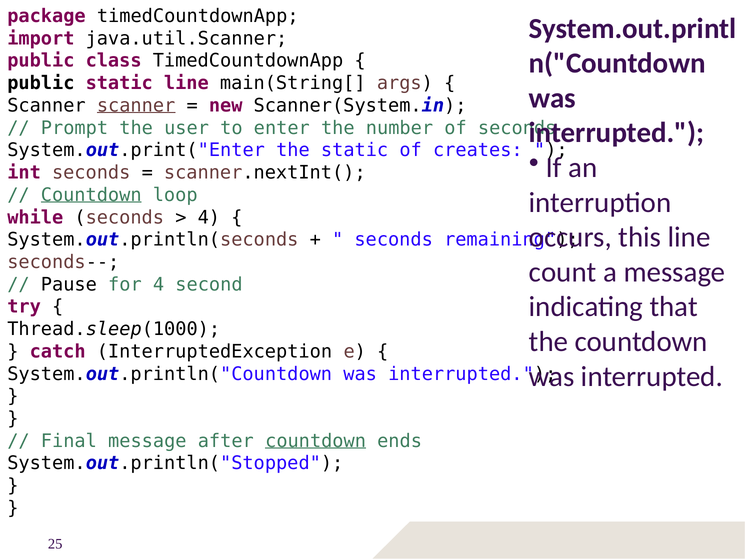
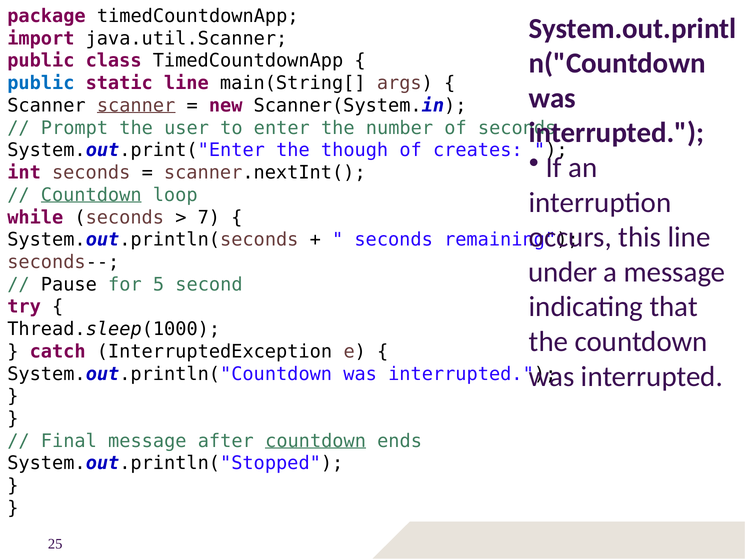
public colour: black -> blue (41, 83)
the static: static -> though (355, 150)
4: 4 -> 7 (209, 217)
count: count -> under (563, 272)
for 4: 4 -> 5 (159, 284)
